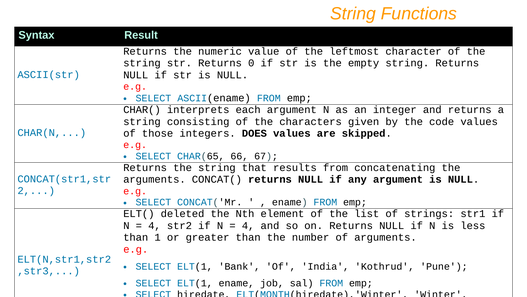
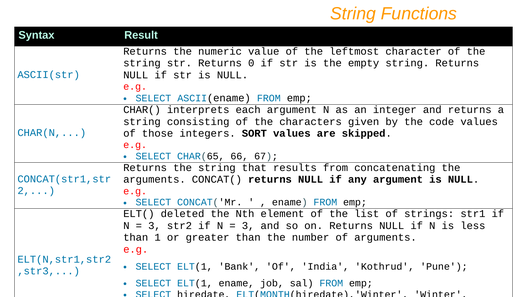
DOES: DOES -> SORT (254, 133)
4: 4 -> 3 (154, 225)
4: 4 -> 3 (248, 225)
